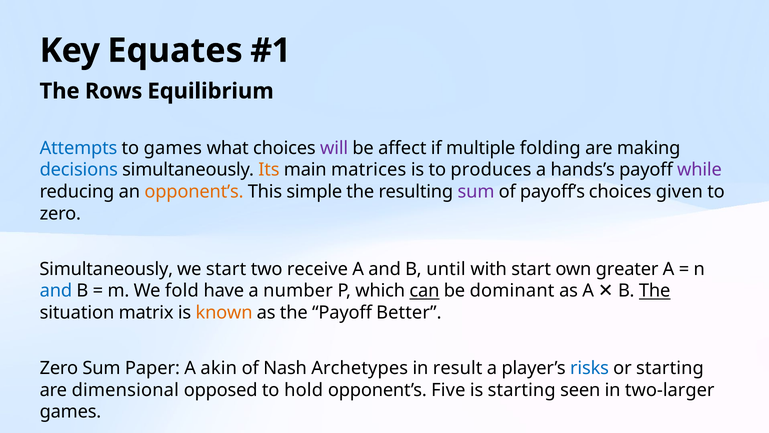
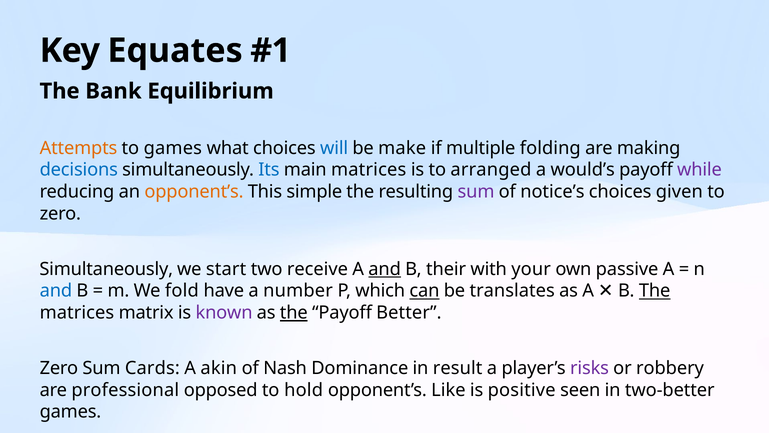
Rows: Rows -> Bank (113, 91)
Attempts colour: blue -> orange (78, 148)
will colour: purple -> blue (334, 148)
affect: affect -> make (402, 148)
Its colour: orange -> blue (269, 170)
produces: produces -> arranged (491, 170)
hands’s: hands’s -> would’s (583, 170)
payoff’s: payoff’s -> notice’s (552, 192)
and underline: none -> present (385, 269)
until: until -> their (446, 269)
with start: start -> your (531, 269)
greater: greater -> passive (627, 269)
dominant: dominant -> translates (512, 291)
situation: situation -> matrices (77, 313)
known colour: orange -> purple (224, 313)
the underline: none -> present (294, 313)
Paper: Paper -> Cards (152, 368)
Archetypes: Archetypes -> Dominance (360, 368)
risks colour: blue -> purple (590, 368)
or starting: starting -> robbery (670, 368)
dimensional: dimensional -> professional (125, 390)
Five: Five -> Like (448, 390)
is starting: starting -> positive (522, 390)
two-larger: two-larger -> two-better (670, 390)
